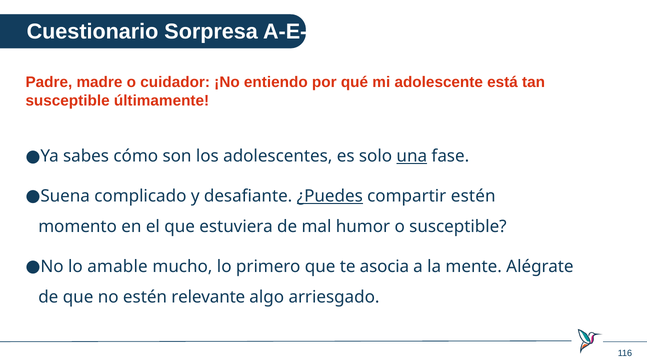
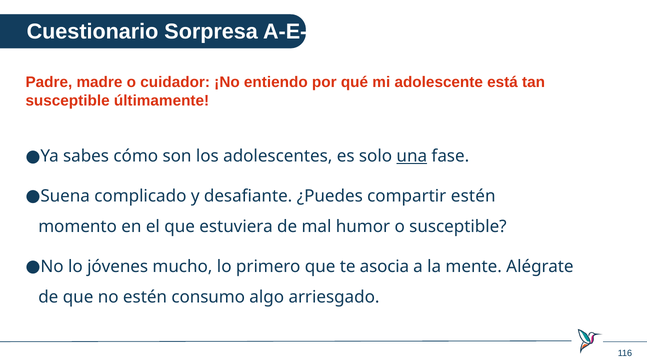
¿Puedes underline: present -> none (330, 196)
amable: amable -> jóvenes (118, 266)
relevante: relevante -> consumo (208, 297)
